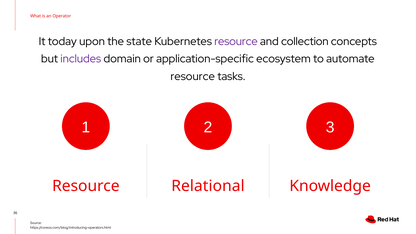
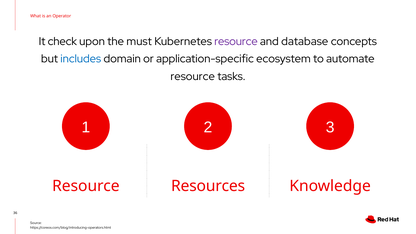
today: today -> check (62, 41)
state: state -> must (139, 41)
collection: collection -> database (305, 41)
includes colour: purple -> blue (81, 59)
Relational: Relational -> Resources (208, 186)
